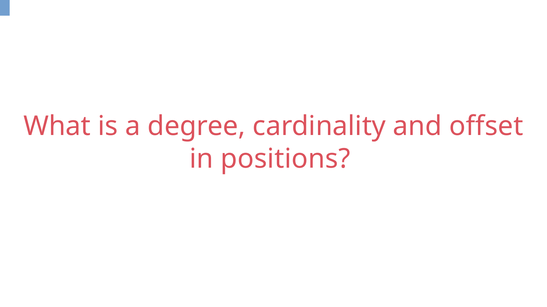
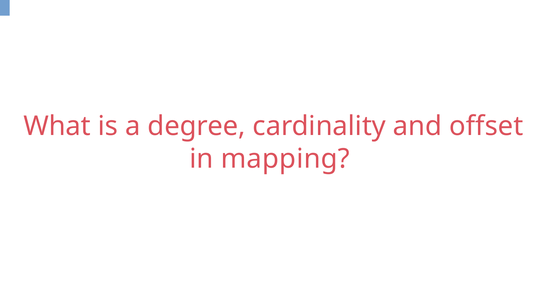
positions: positions -> mapping (285, 159)
